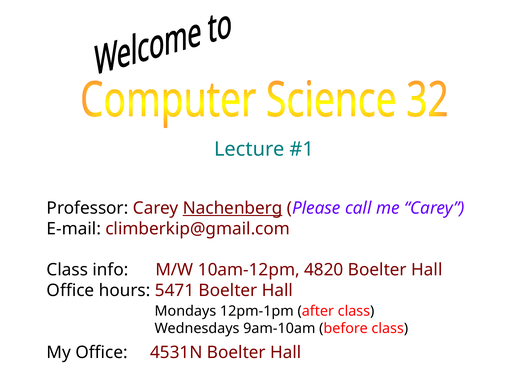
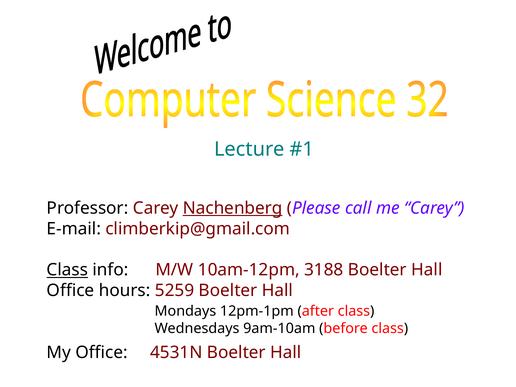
Class underline: none -> present (67, 270)
4820: 4820 -> 3188 (324, 270)
5471: 5471 -> 5259 (175, 291)
